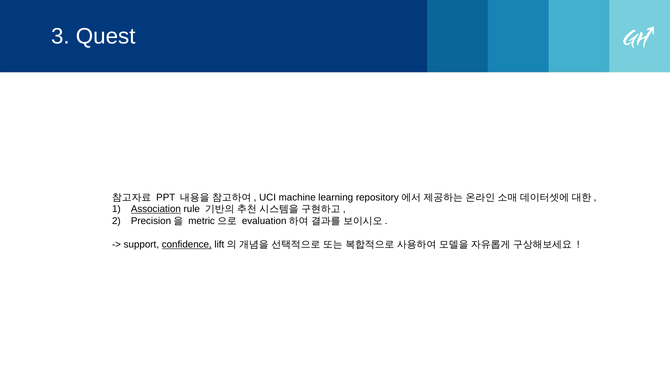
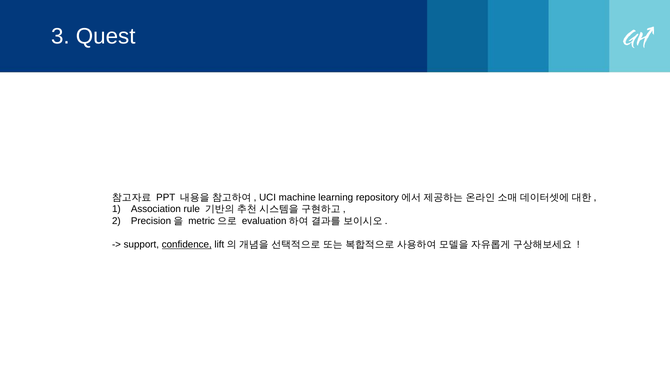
Association underline: present -> none (156, 209)
